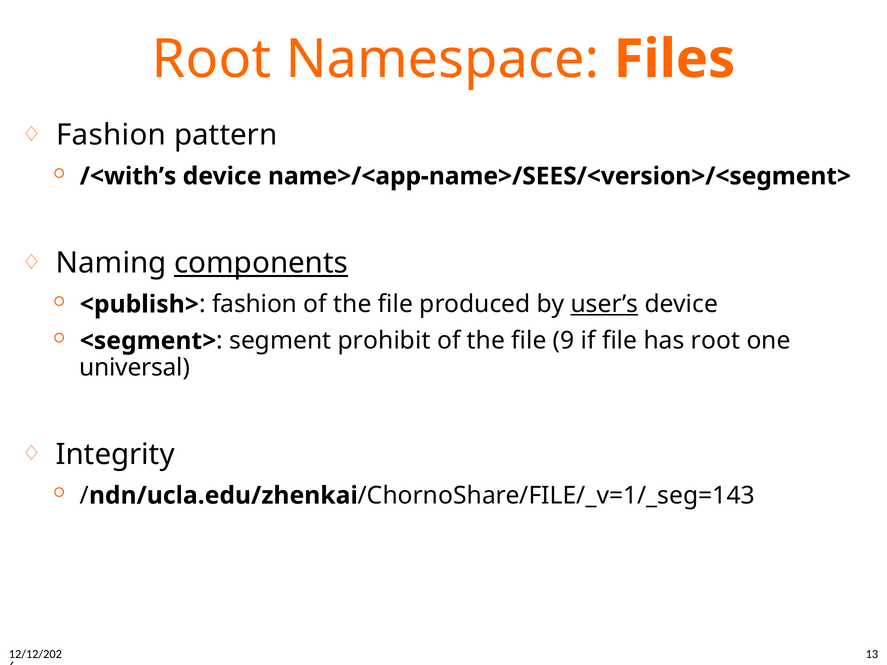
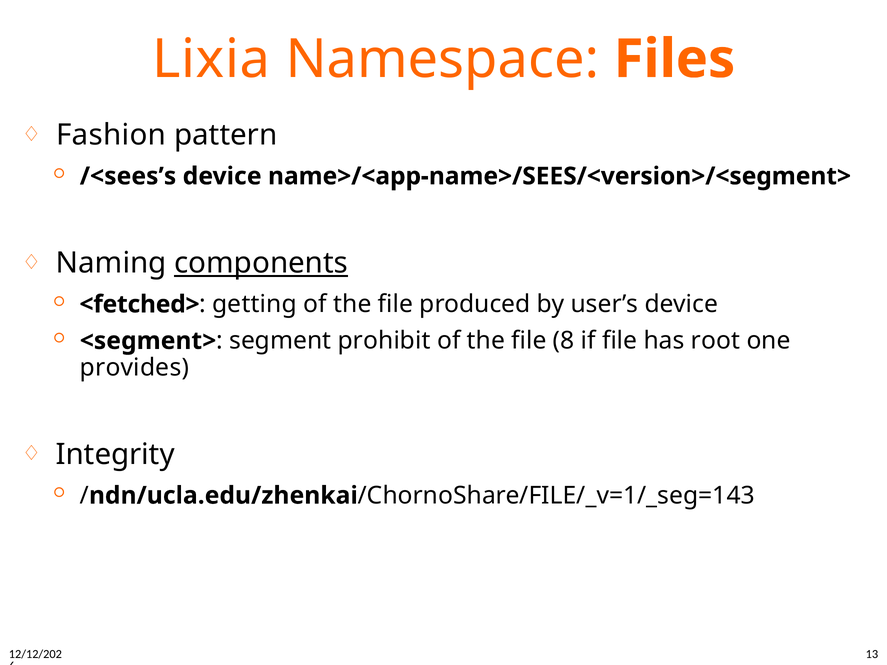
Root: Root -> Lixia (211, 59)
/<with’s: /<with’s -> /<sees’s (128, 176)
<publish>: <publish> -> <fetched> (140, 304)
fashion: fashion -> getting (254, 304)
user’s underline: present -> none (604, 304)
9: 9 -> 8 (564, 341)
universal: universal -> provides (134, 368)
